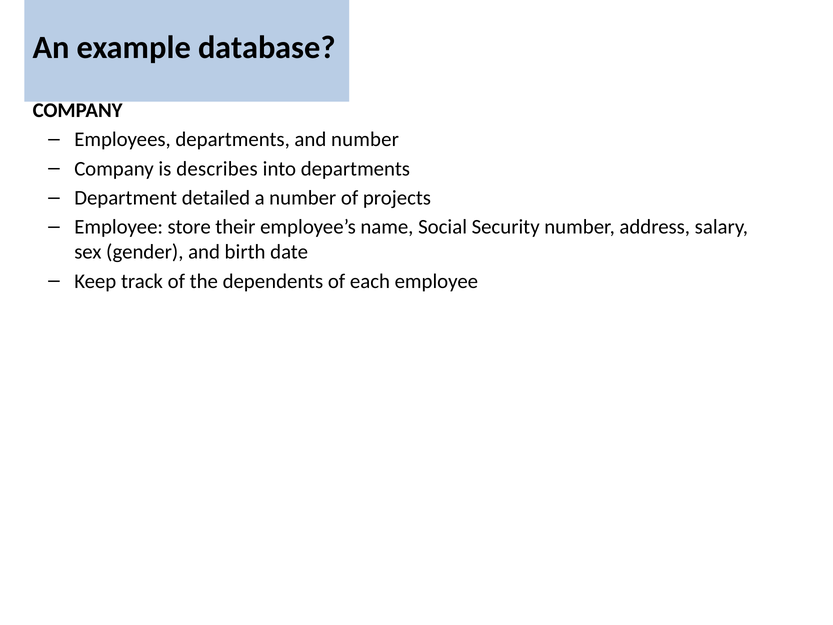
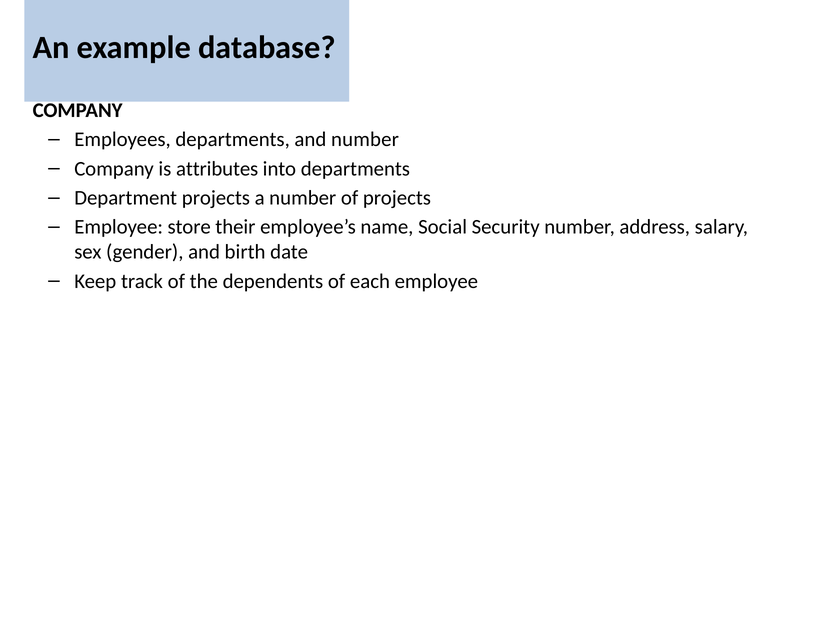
describes: describes -> attributes (217, 169)
Department detailed: detailed -> projects (216, 198)
